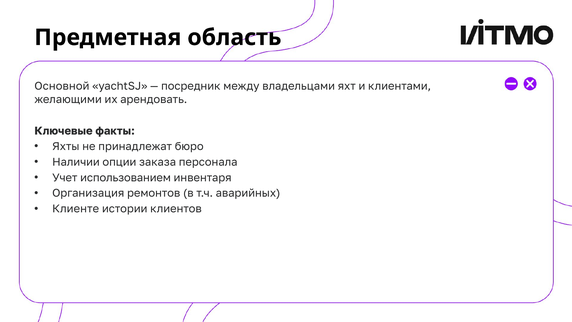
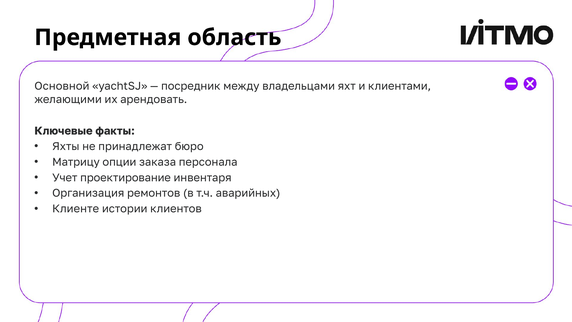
Наличии: Наличии -> Матрицу (76, 162)
использованием: использованием -> проектирование (126, 178)
